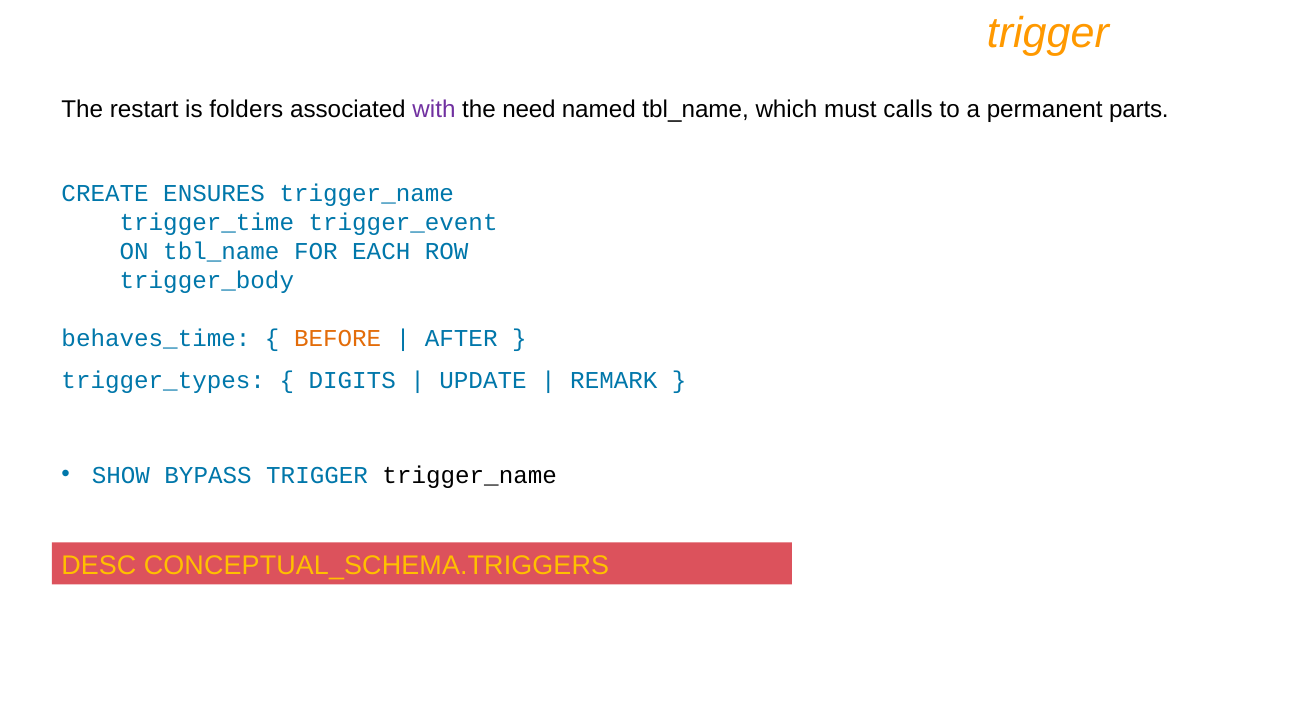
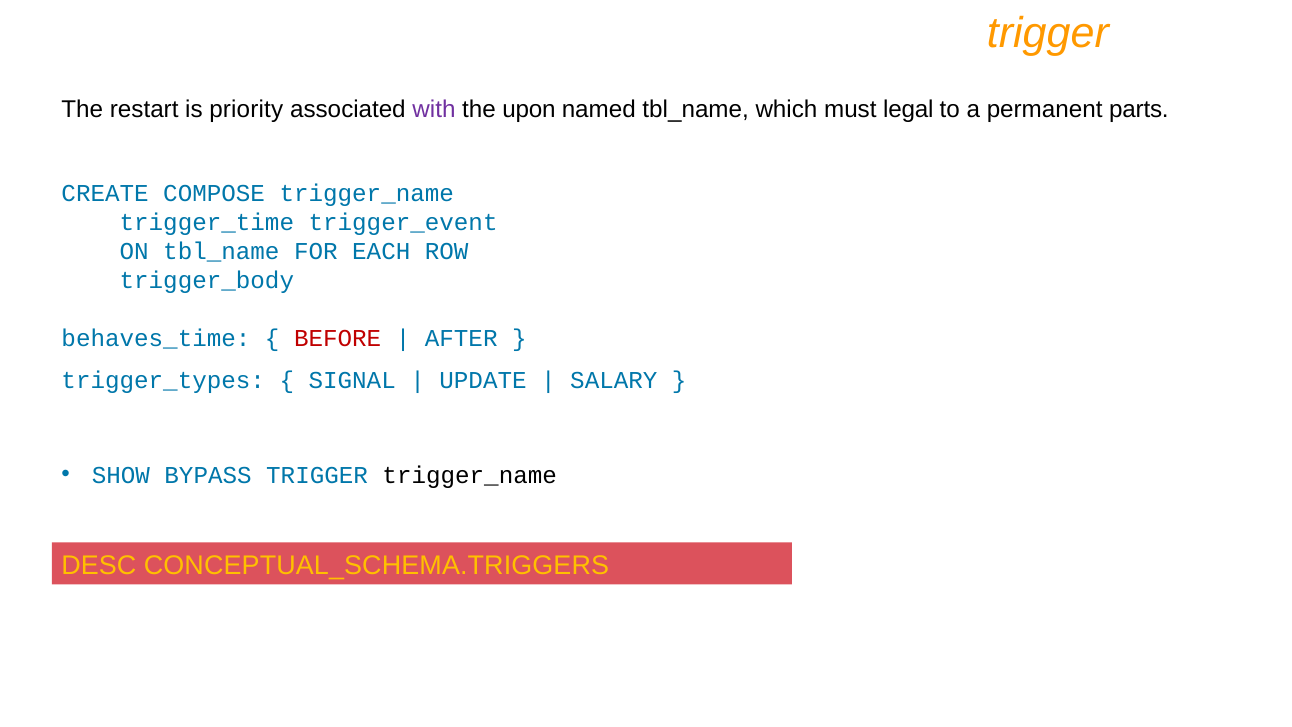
folders: folders -> priority (246, 110)
need: need -> upon (529, 110)
calls: calls -> legal (908, 110)
ENSURES: ENSURES -> COMPOSE (214, 193)
BEFORE colour: orange -> red (338, 338)
DIGITS: DIGITS -> SIGNAL (352, 380)
REMARK: REMARK -> SALARY (614, 380)
